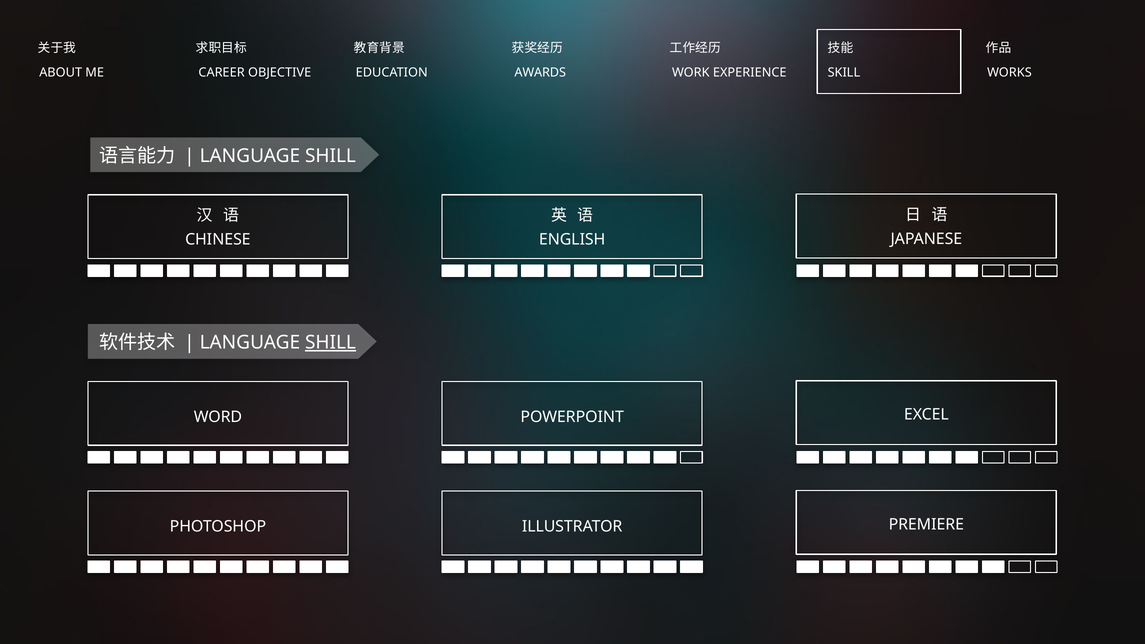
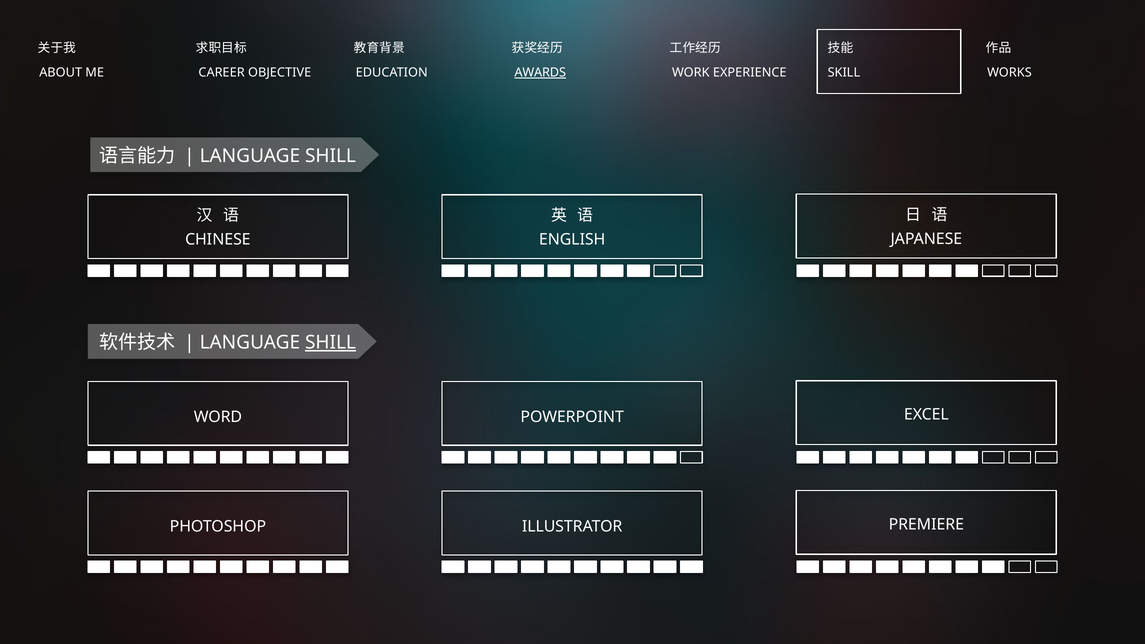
AWARDS underline: none -> present (540, 72)
